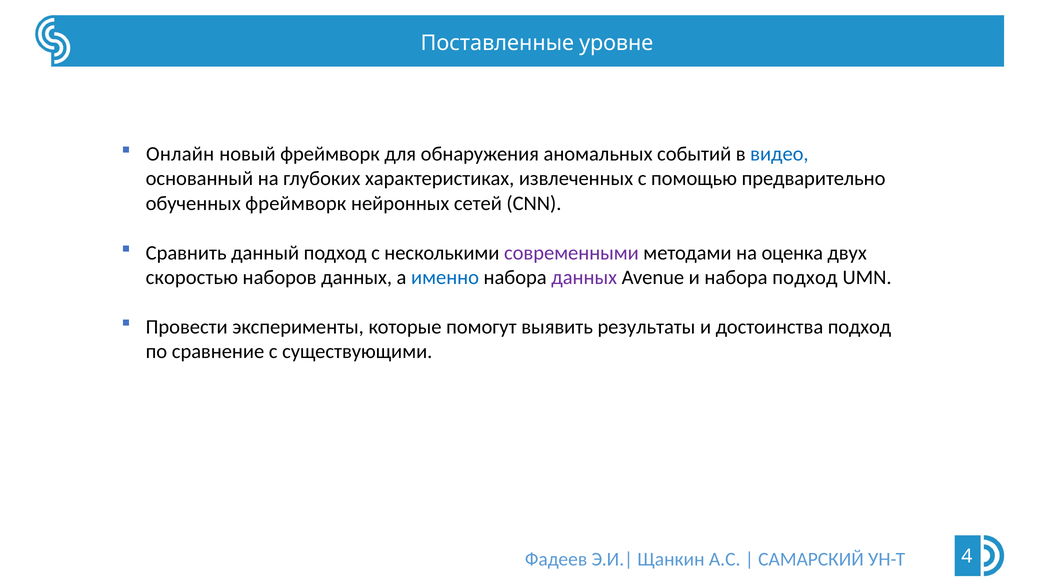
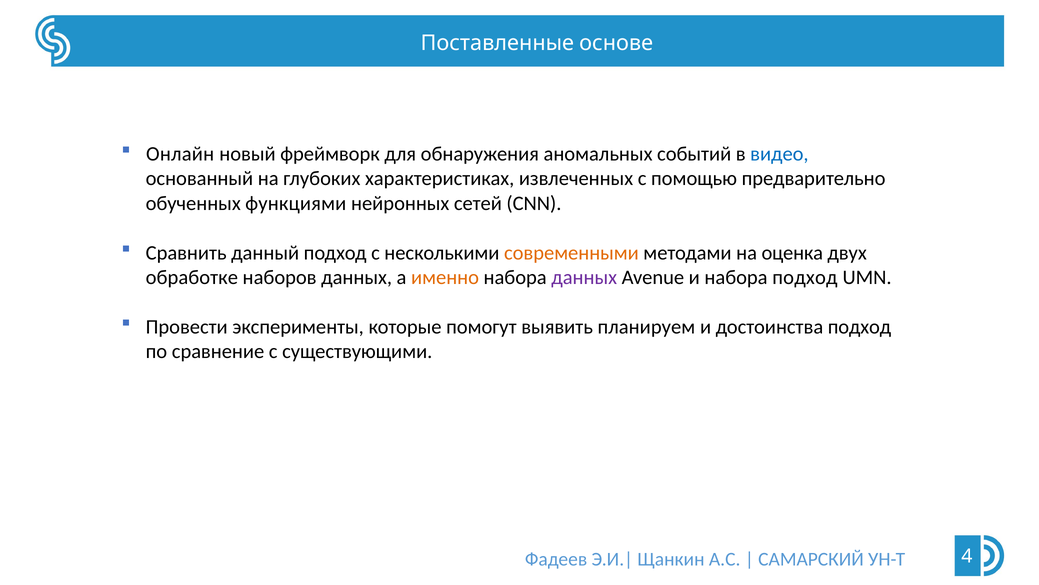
уровне: уровне -> основе (616, 43)
обученных фреймворк: фреймворк -> функциями (296, 203)
современными colour: purple -> orange (571, 253)
скоростью: скоростью -> обработке (192, 277)
именно colour: blue -> orange (445, 277)
результаты: результаты -> планируем (646, 327)
